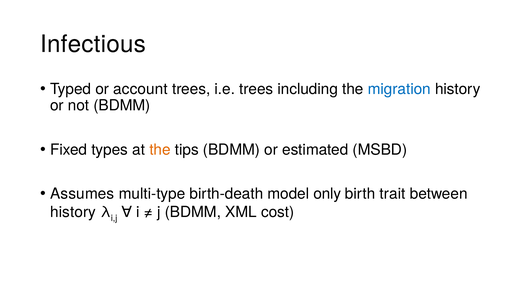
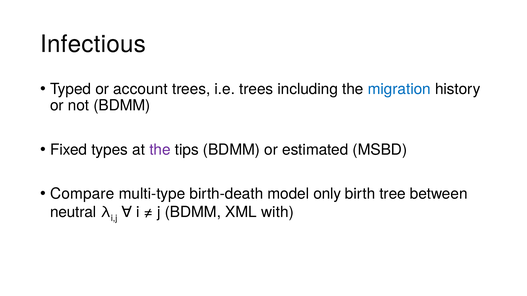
the colour: orange -> purple (160, 150)
Assumes: Assumes -> Compare (82, 194)
trait: trait -> tree (393, 194)
history: history -> neutral (73, 213)
cost: cost -> with (278, 213)
